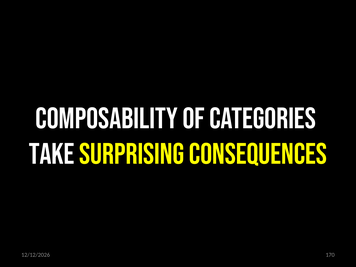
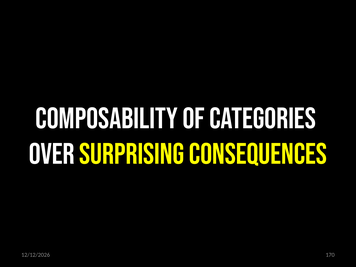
TAKE: TAKE -> OVER (52, 154)
